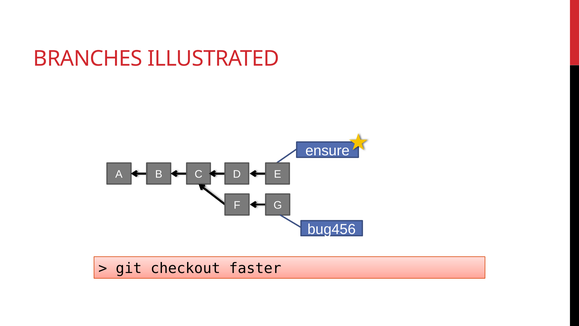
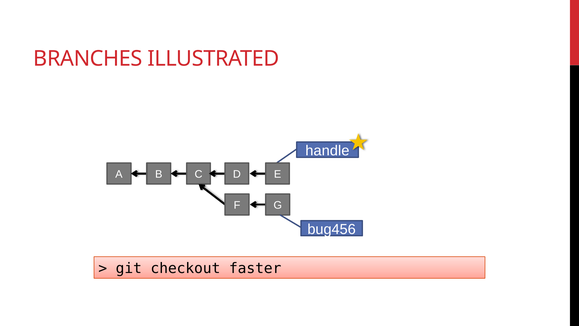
ensure: ensure -> handle (327, 151)
